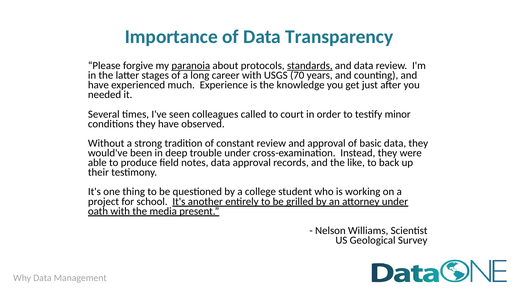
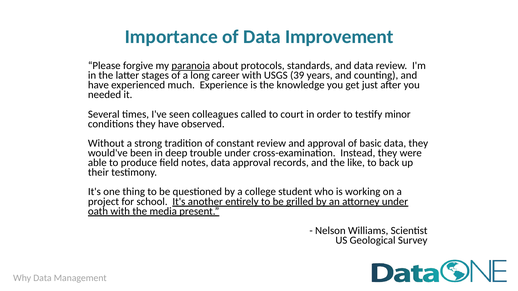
Transparency: Transparency -> Improvement (339, 37)
standards underline: present -> none (310, 66)
70: 70 -> 39 (297, 75)
